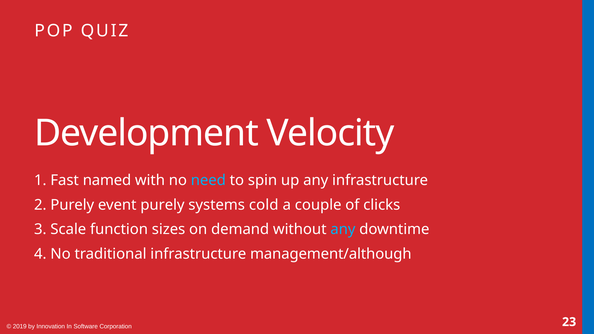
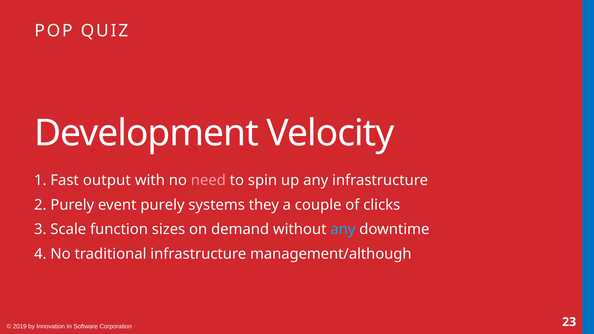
named: named -> output (107, 180)
need colour: light blue -> pink (208, 180)
cold: cold -> they (264, 205)
